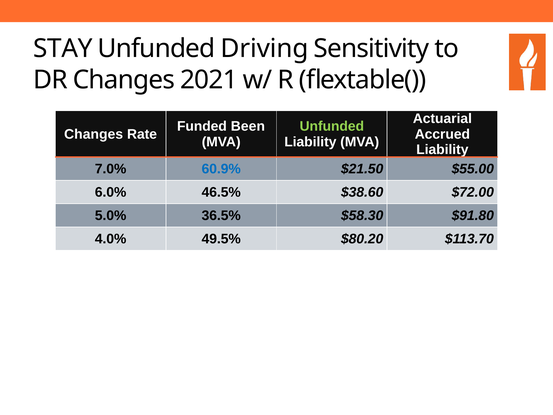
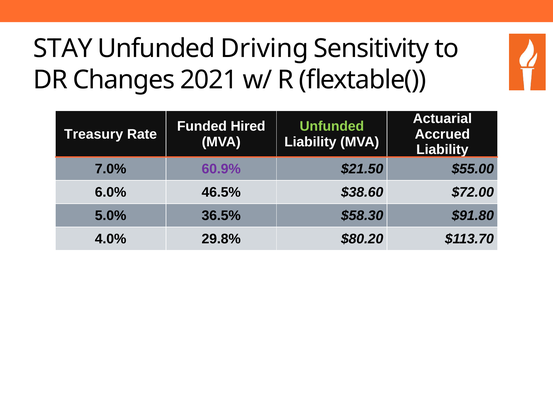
Been: Been -> Hired (248, 126)
Changes: Changes -> Treasury (94, 134)
60.9% colour: blue -> purple (221, 169)
49.5%: 49.5% -> 29.8% (221, 239)
